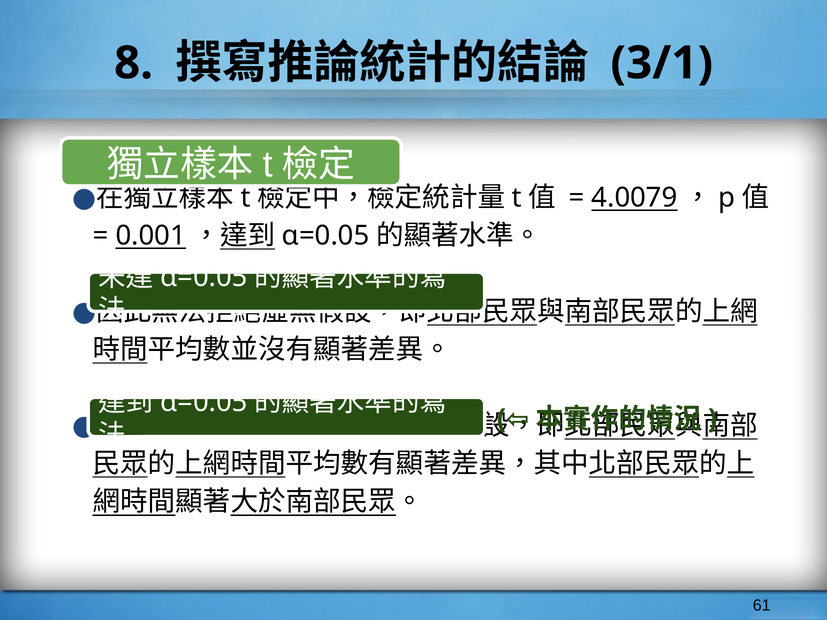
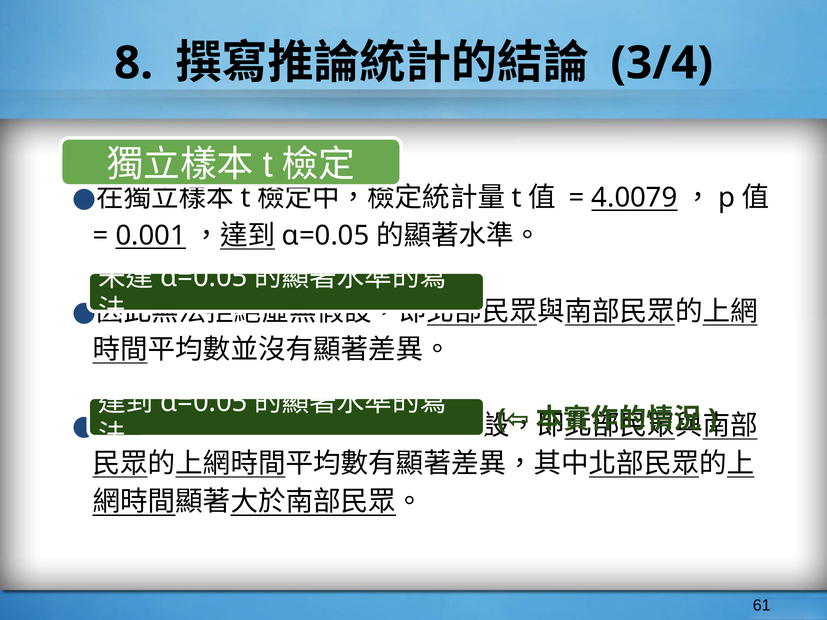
3/1: 3/1 -> 3/4 (662, 63)
